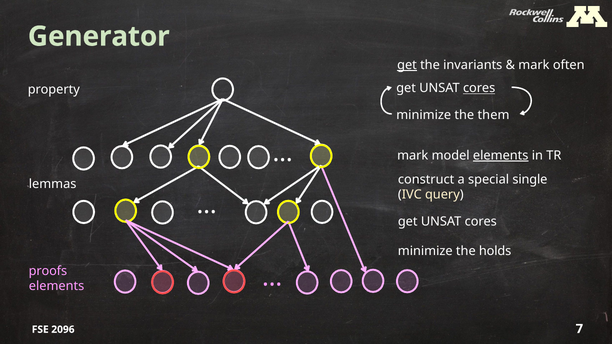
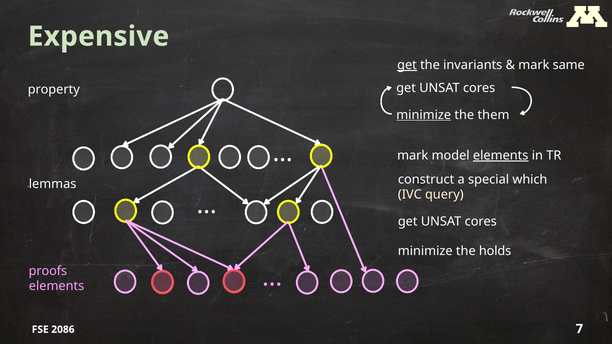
Generator: Generator -> Expensive (99, 36)
often: often -> same (569, 65)
cores underline: present -> none (479, 88)
minimize underline: none -> present (424, 115)
single: single -> which (530, 179)
2096: 2096 -> 2086 (63, 330)
